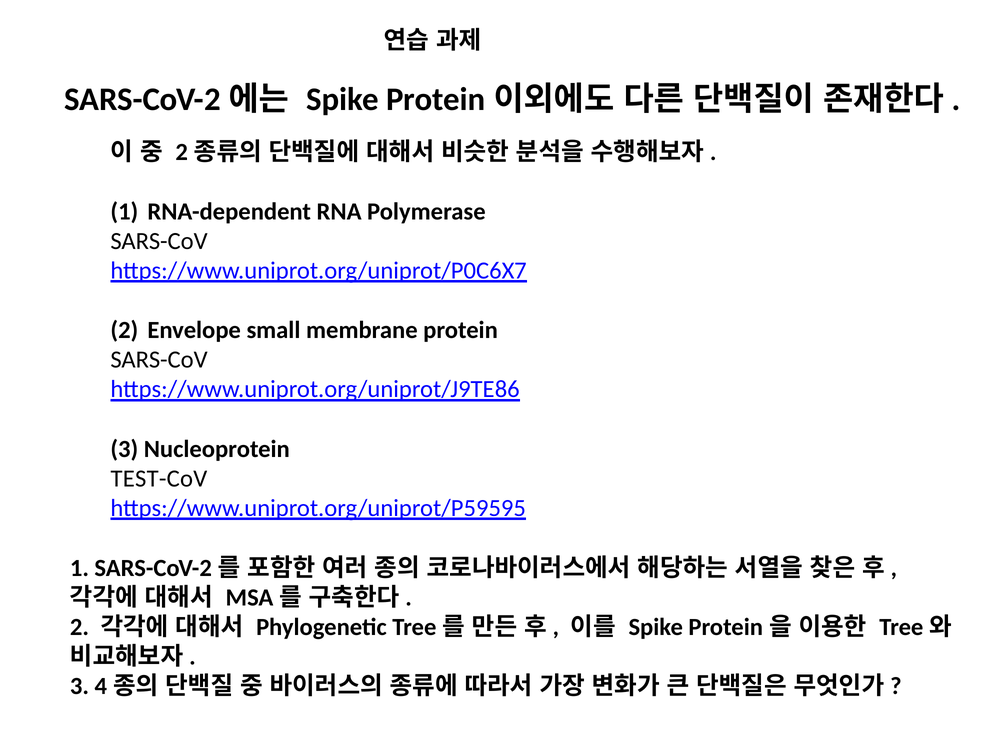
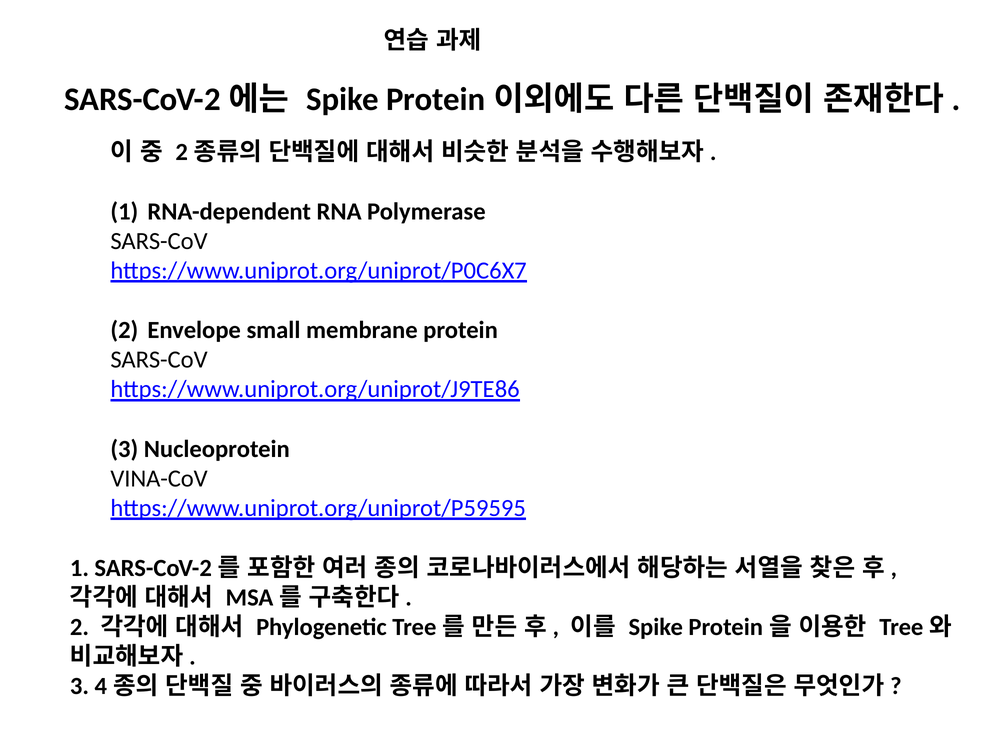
TEST-CoV: TEST-CoV -> VINA-CoV (159, 478)
